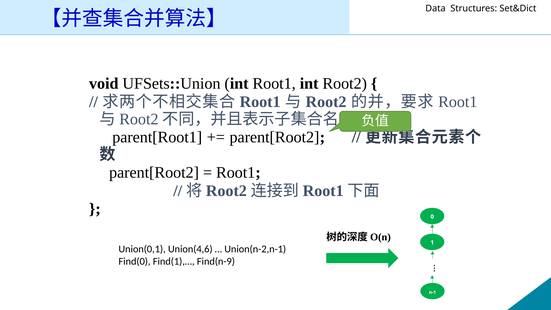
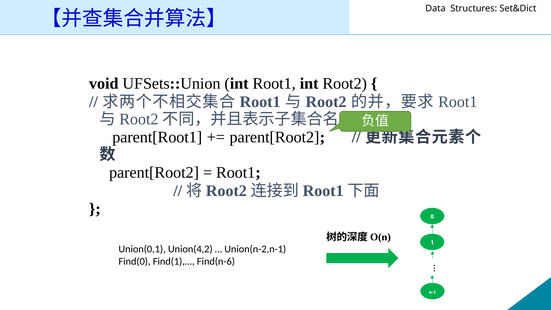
Union(4,6: Union(4,6 -> Union(4,2 (190, 249)
Find(n-9: Find(n-9 -> Find(n-6 (216, 261)
